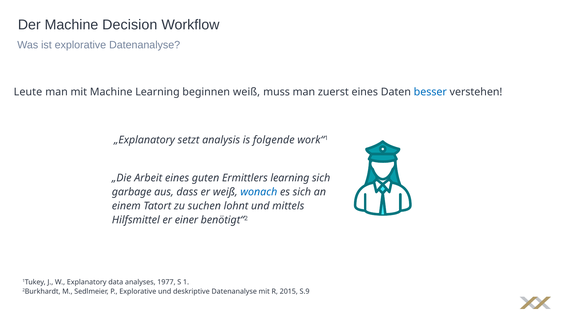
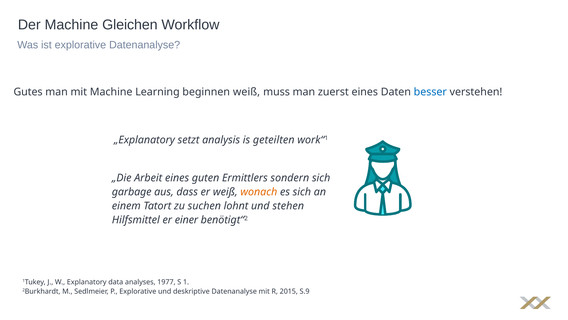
Decision: Decision -> Gleichen (130, 25)
Leute: Leute -> Gutes (28, 92)
folgende: folgende -> geteilten (274, 140)
Ermittlers learning: learning -> sondern (290, 178)
wonach colour: blue -> orange (259, 192)
mittels: mittels -> stehen (288, 206)
